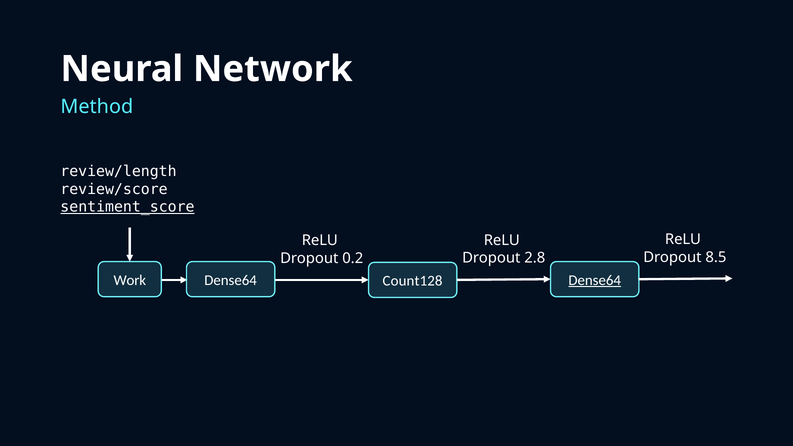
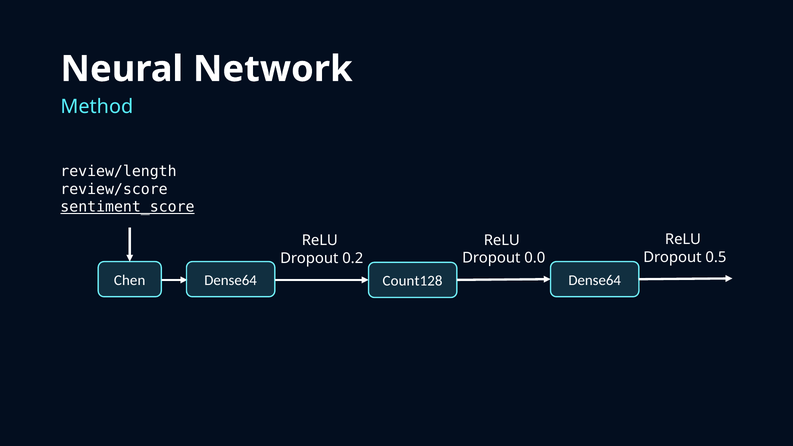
8.5: 8.5 -> 0.5 (716, 257)
2.8: 2.8 -> 0.0 (535, 258)
Work: Work -> Chen (130, 280)
Dense64 underline: present -> none (595, 280)
